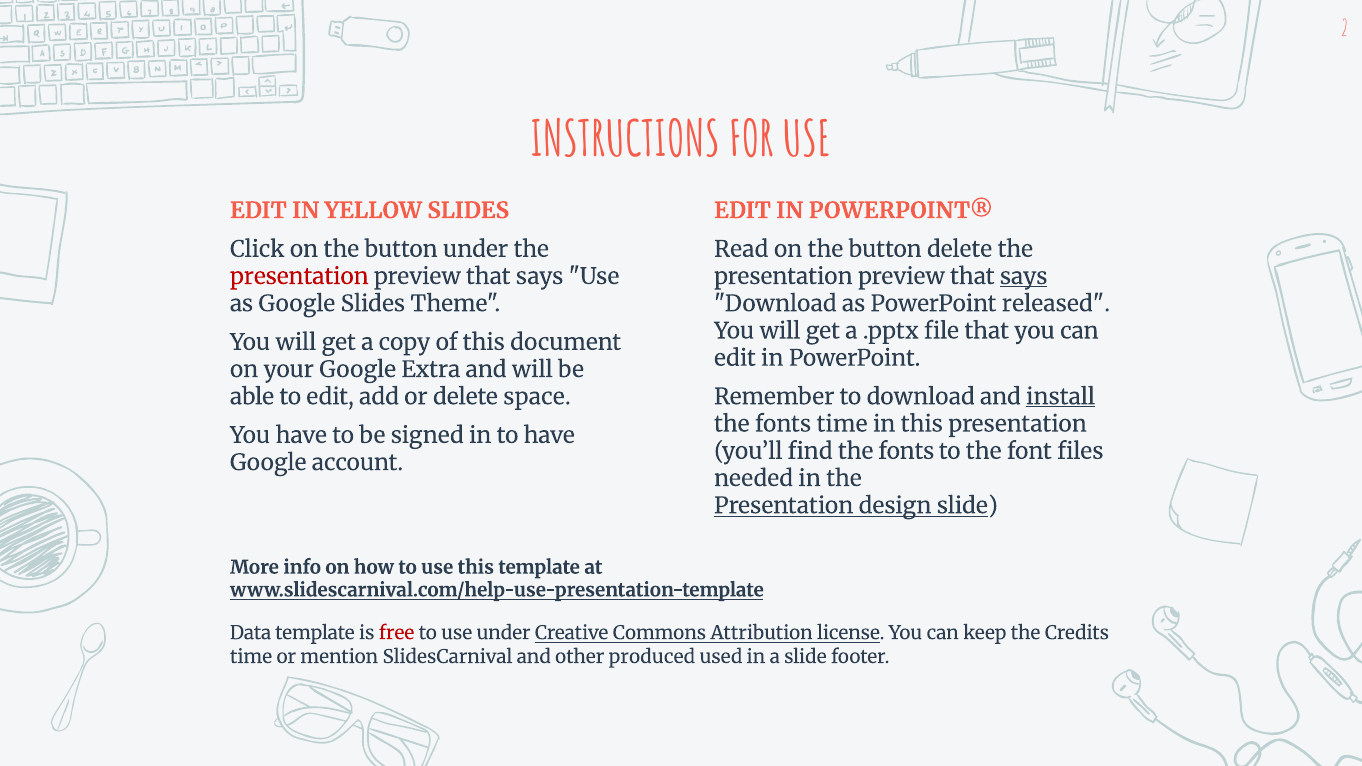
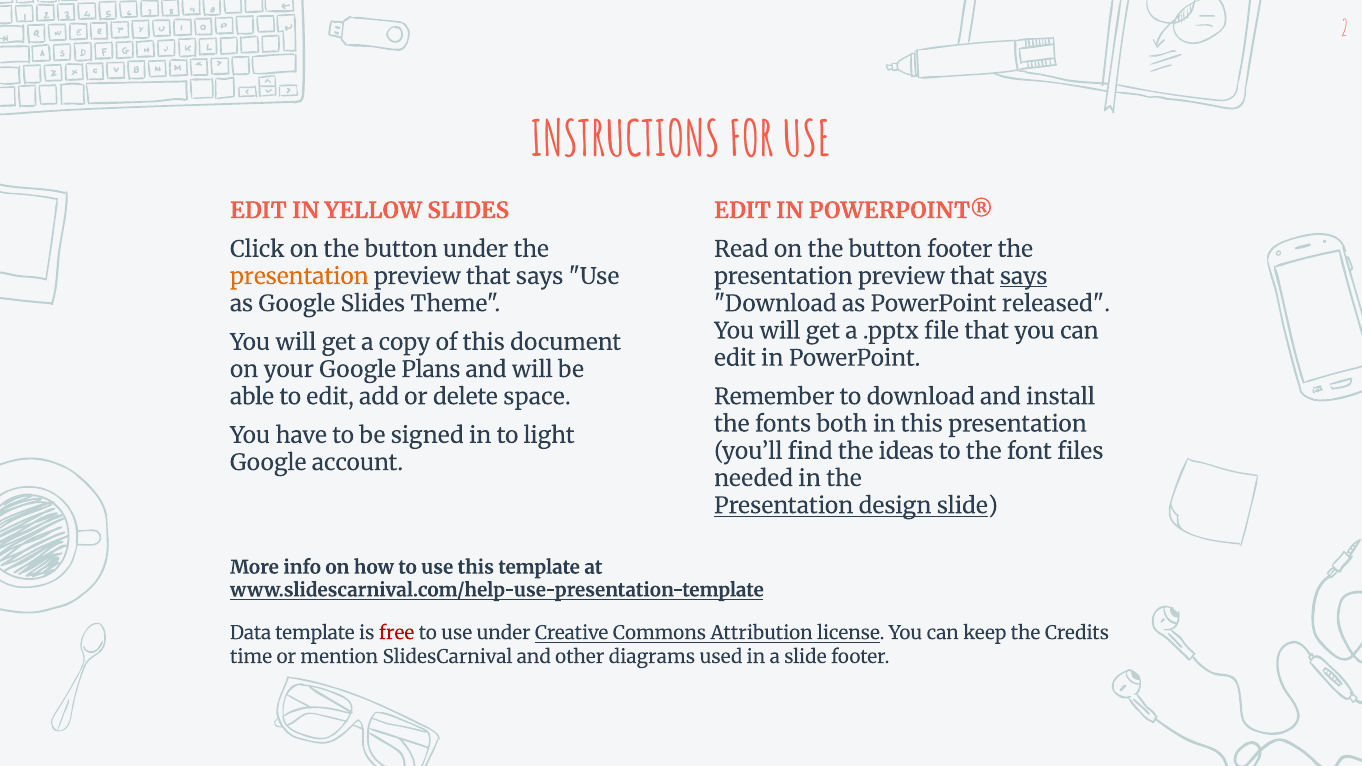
button delete: delete -> footer (960, 249)
presentation colour: red -> orange (299, 277)
Extra: Extra -> Plans (431, 370)
install underline: present -> none (1061, 397)
fonts time: time -> both (842, 424)
to have: have -> light (549, 436)
find the fonts: fonts -> ideas (906, 451)
produced: produced -> diagrams (652, 657)
